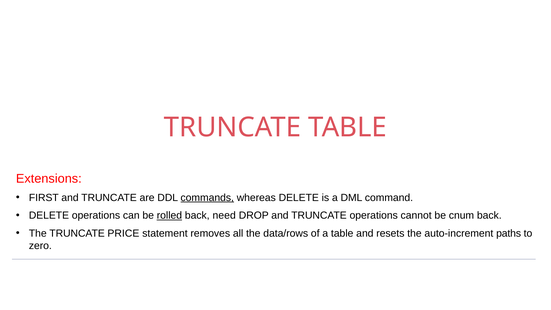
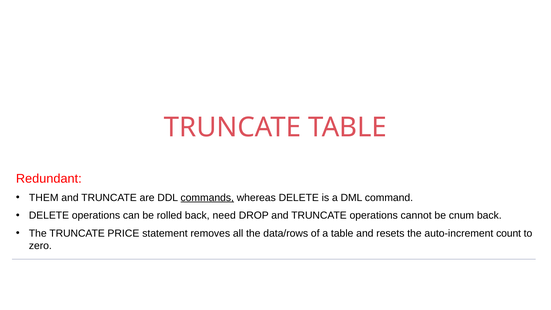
Extensions: Extensions -> Redundant (49, 178)
FIRST: FIRST -> THEM (44, 198)
rolled underline: present -> none (169, 215)
paths: paths -> count (509, 233)
